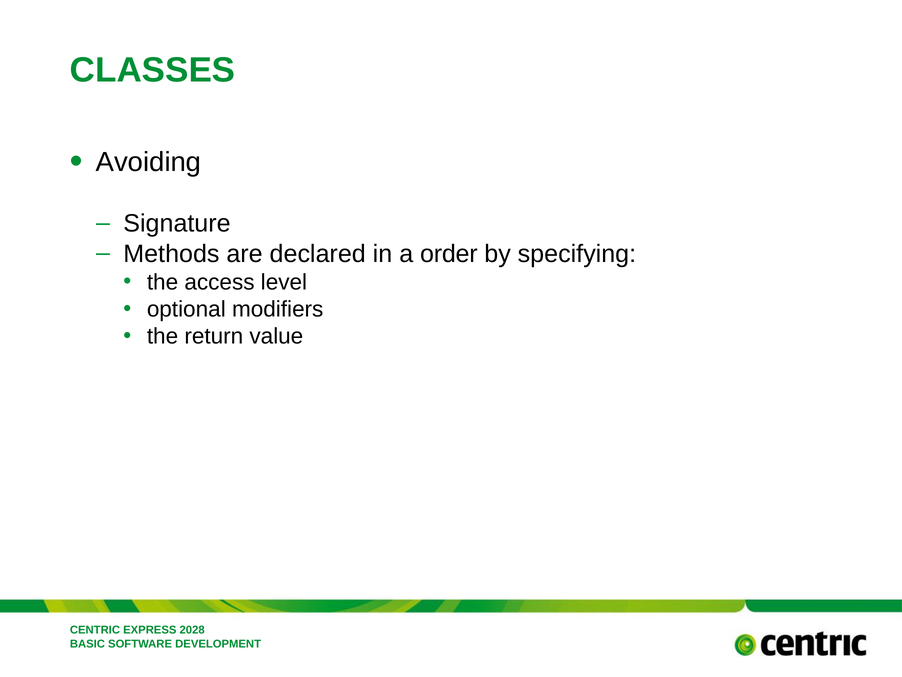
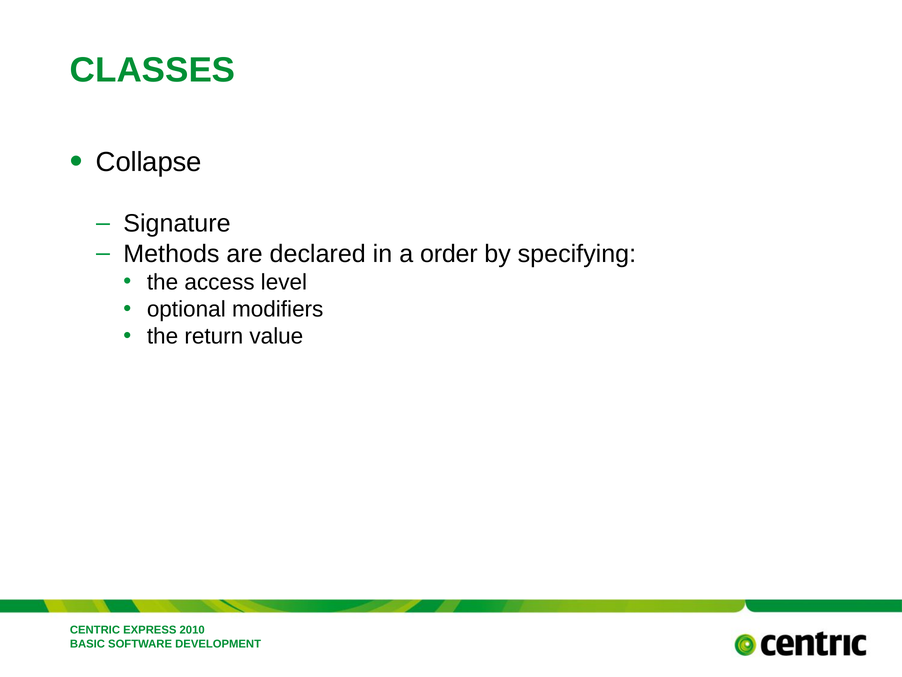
Avoiding: Avoiding -> Collapse (149, 162)
2028: 2028 -> 2010 (192, 630)
